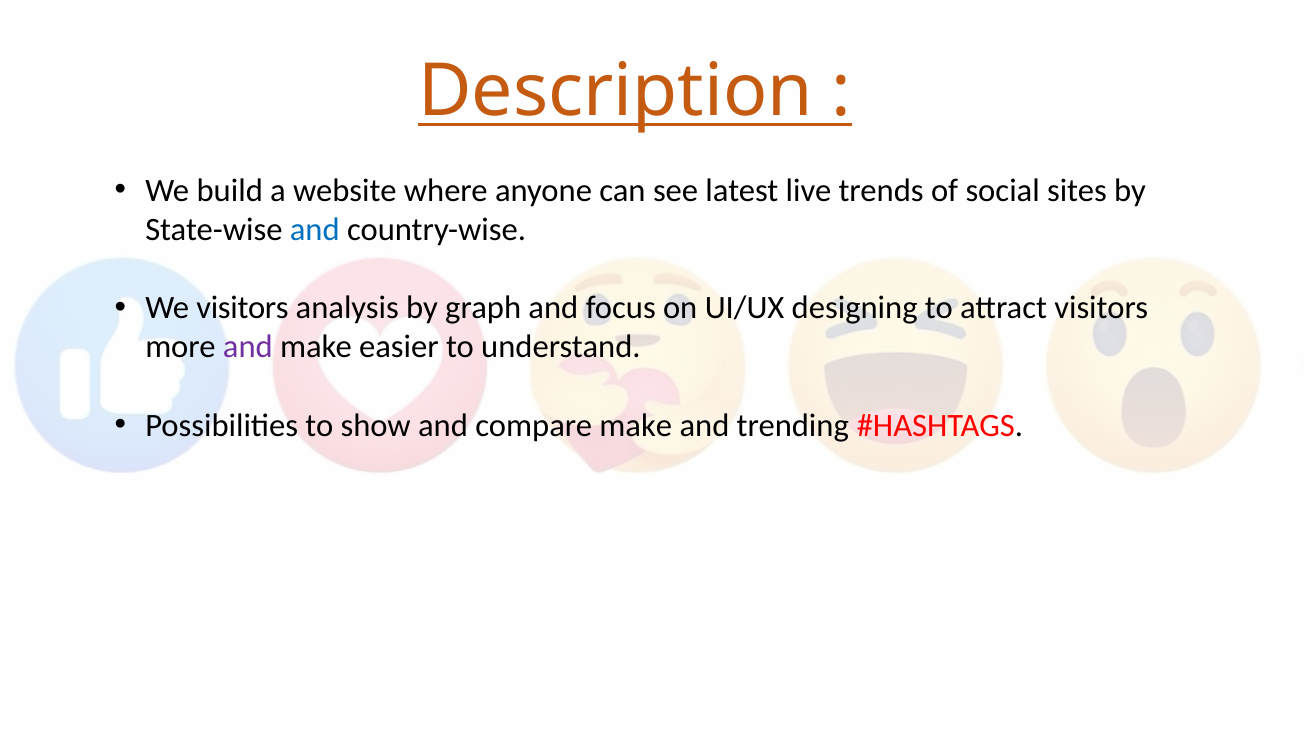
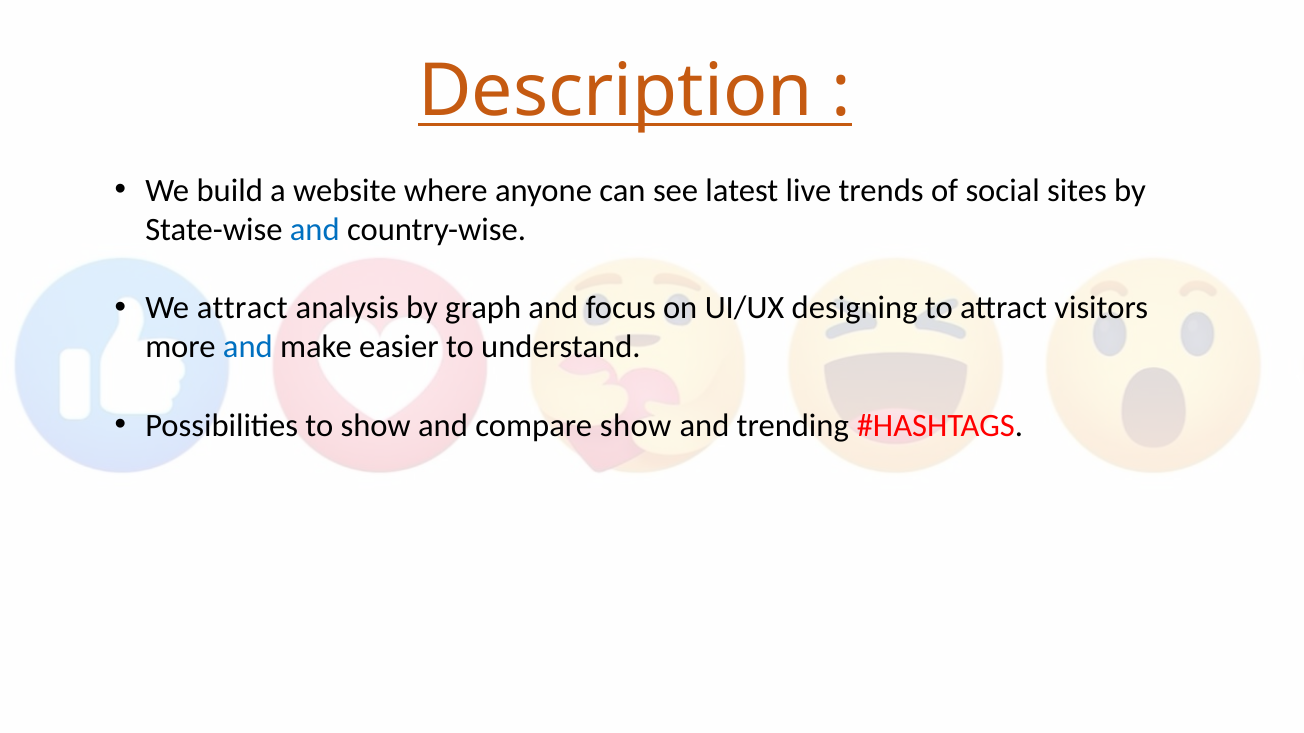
We visitors: visitors -> attract (242, 308)
and colour: purple -> blue (248, 347)
compare make: make -> show (636, 426)
